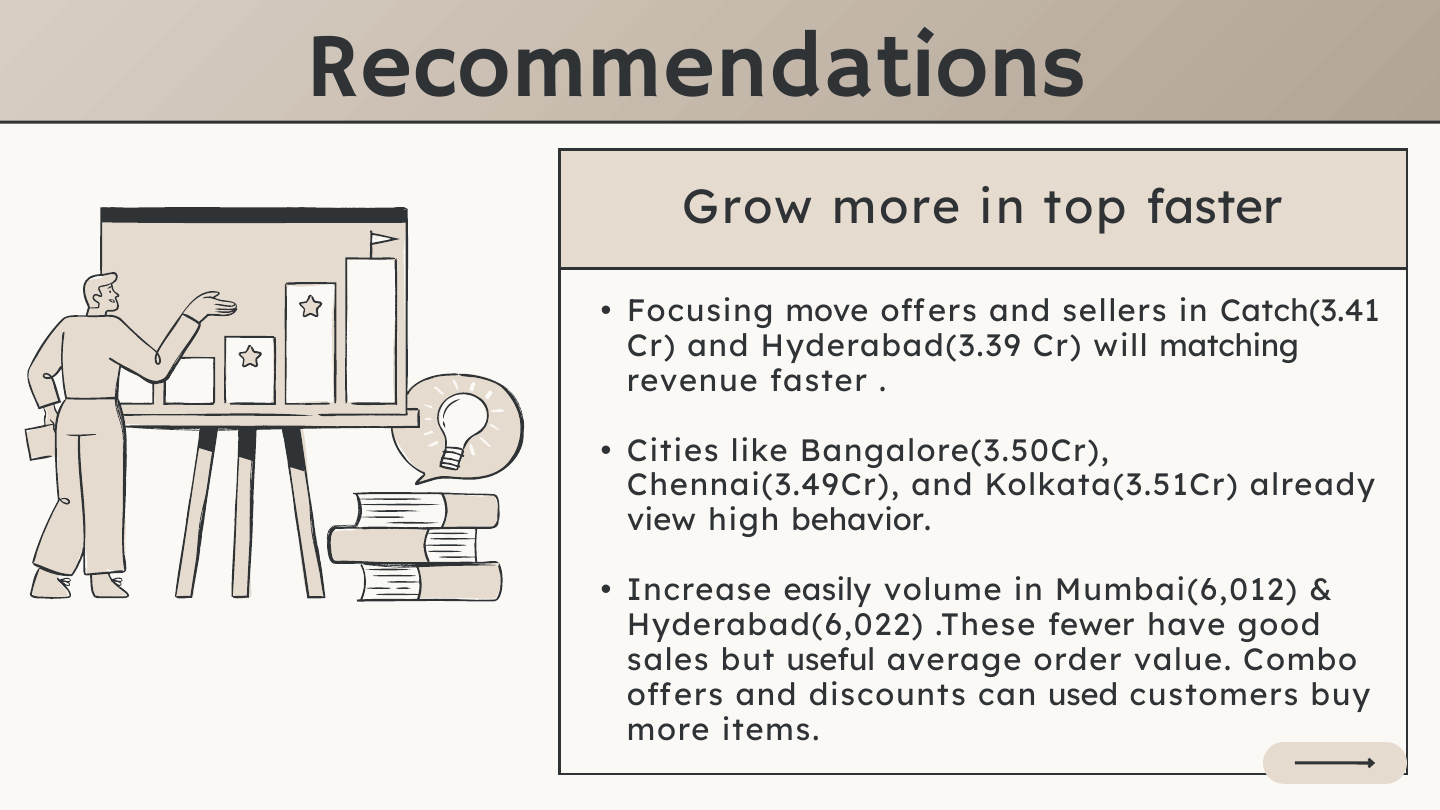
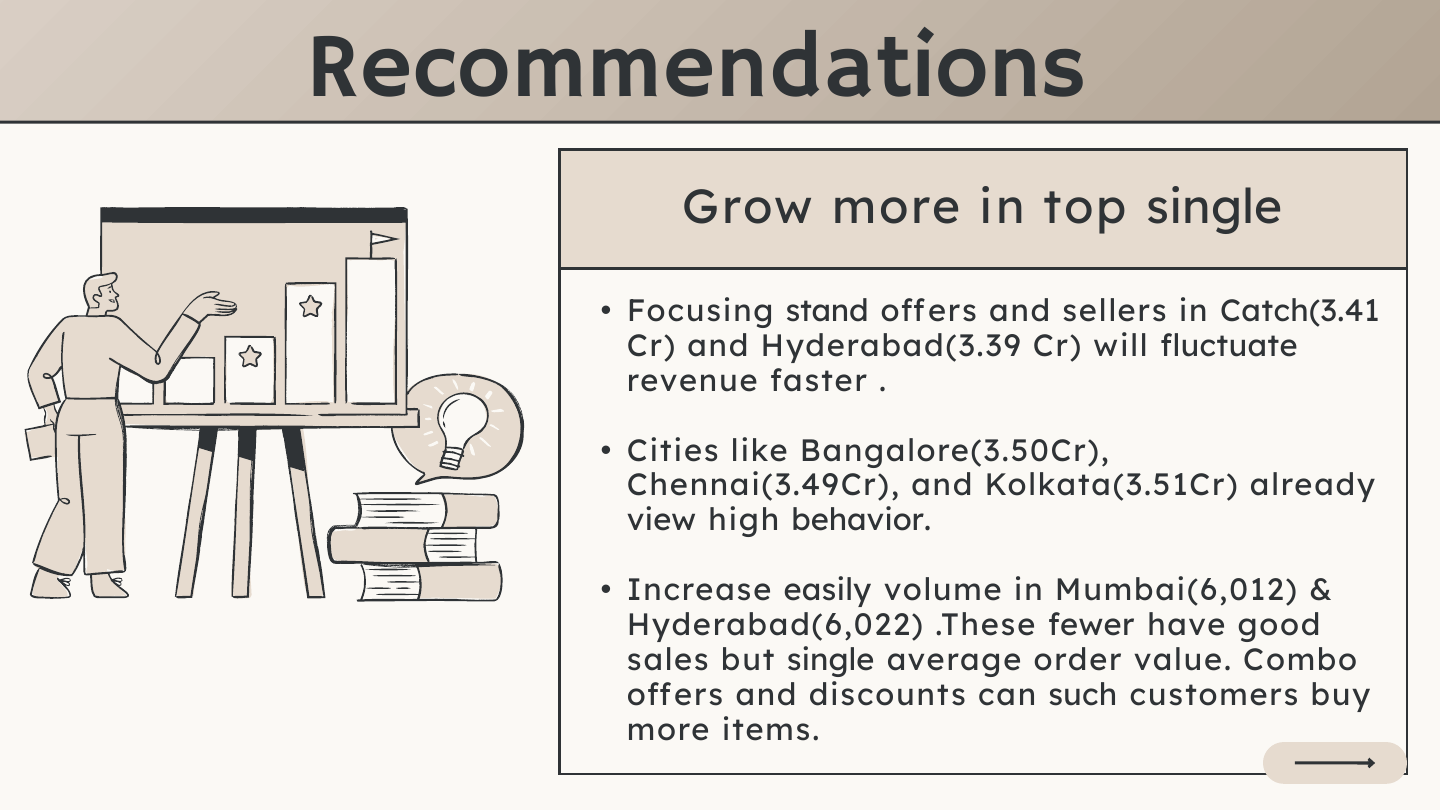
top faster: faster -> single (1214, 208)
move: move -> stand (827, 311)
matching: matching -> fluctuate (1229, 346)
but useful: useful -> single (831, 660)
used: used -> such (1083, 695)
